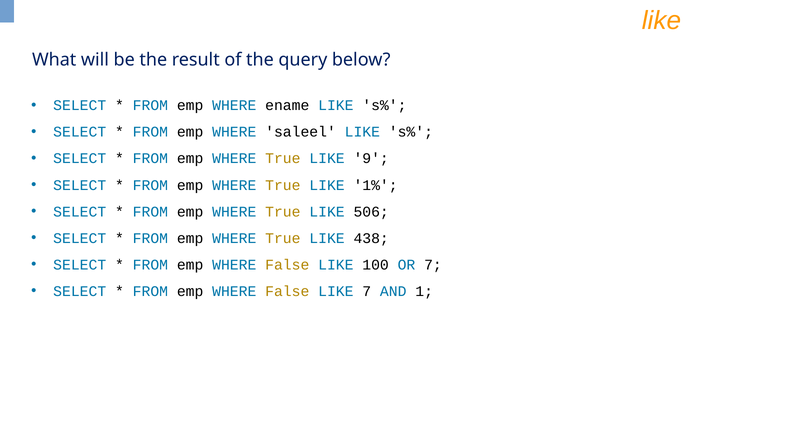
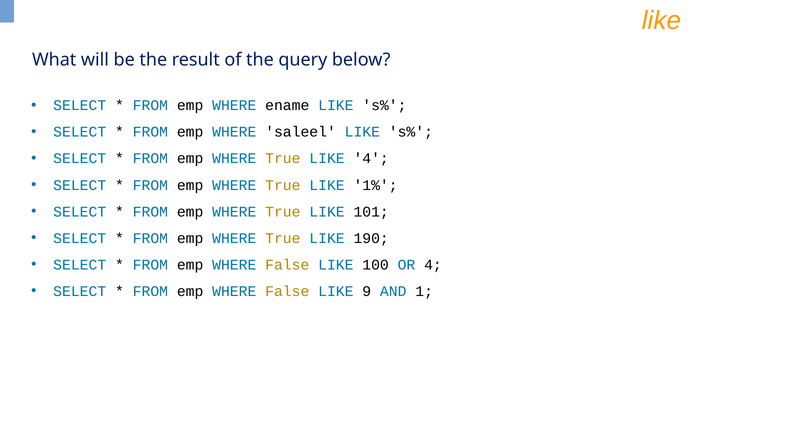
LIKE 9: 9 -> 4 (371, 158)
506: 506 -> 101 (371, 211)
438: 438 -> 190 (371, 238)
OR 7: 7 -> 4 (433, 264)
LIKE 7: 7 -> 9 (367, 291)
